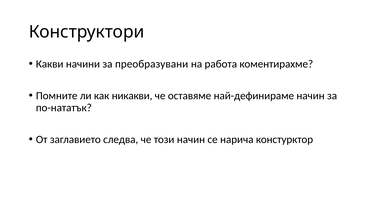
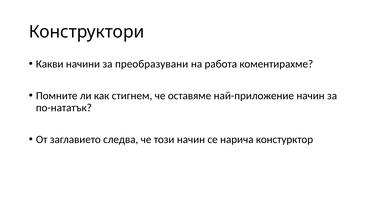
никакви: никакви -> стигнем (132, 96)
най-дефинираме: най-дефинираме -> най-приложение (254, 96)
